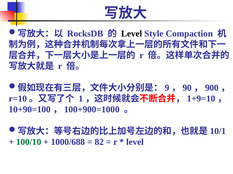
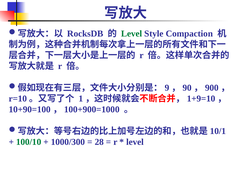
Level colour: black -> green (132, 34)
1000/688: 1000/688 -> 1000/300 (68, 143)
82: 82 -> 28 (99, 143)
